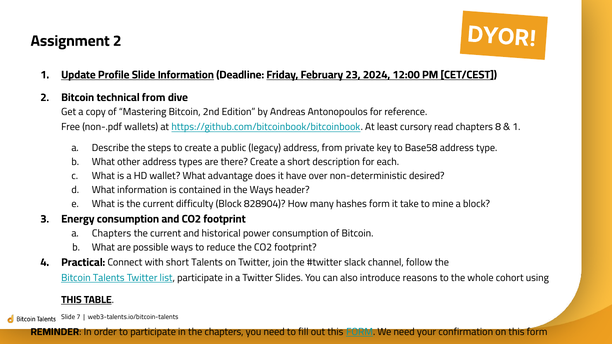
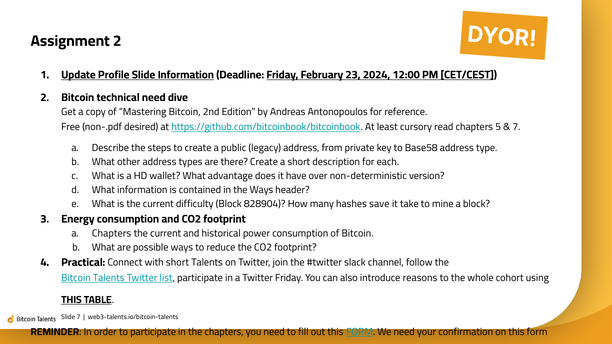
technical from: from -> need (154, 97)
wallets: wallets -> desired (141, 127)
8: 8 -> 5 (498, 127)
1: 1 -> 7 (516, 127)
desired: desired -> version (427, 176)
hashes form: form -> save (379, 204)
Twitter Slides: Slides -> Friday (289, 278)
